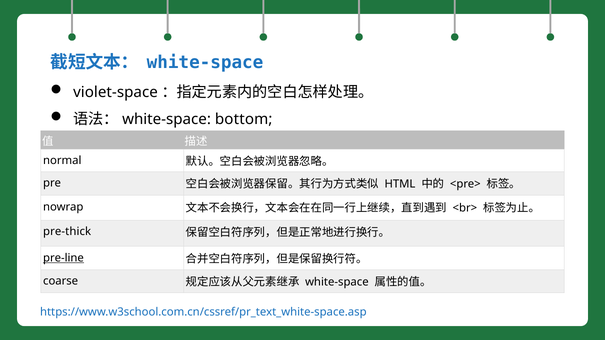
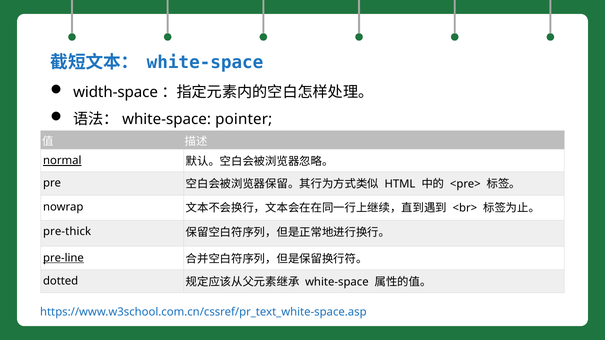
violet-space: violet-space -> width-space (116, 92)
bottom: bottom -> pointer (244, 119)
normal underline: none -> present (62, 161)
coarse: coarse -> dotted (61, 281)
